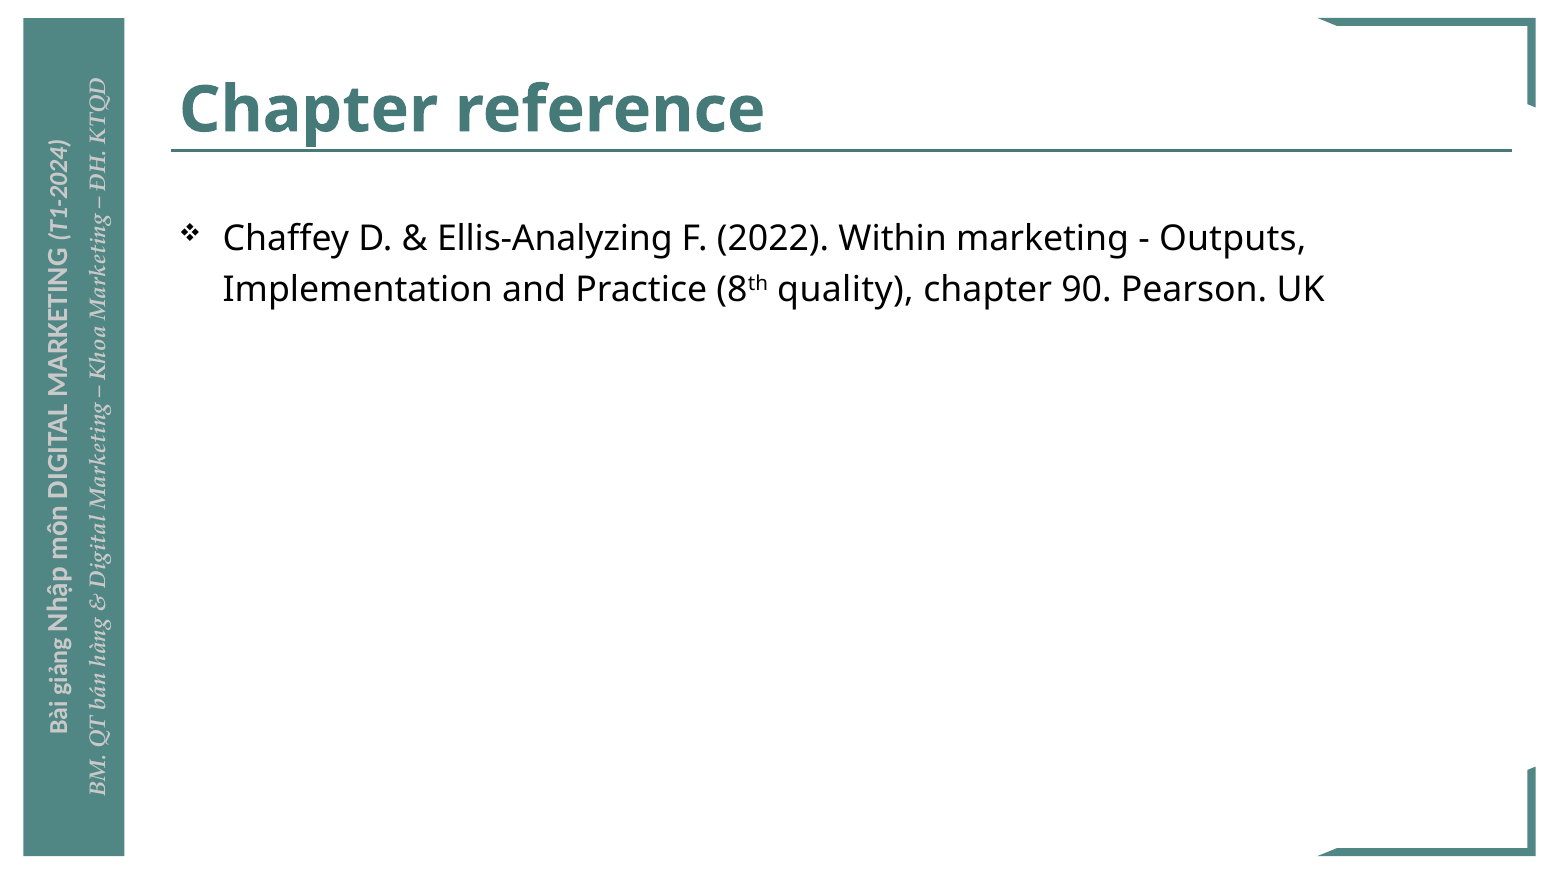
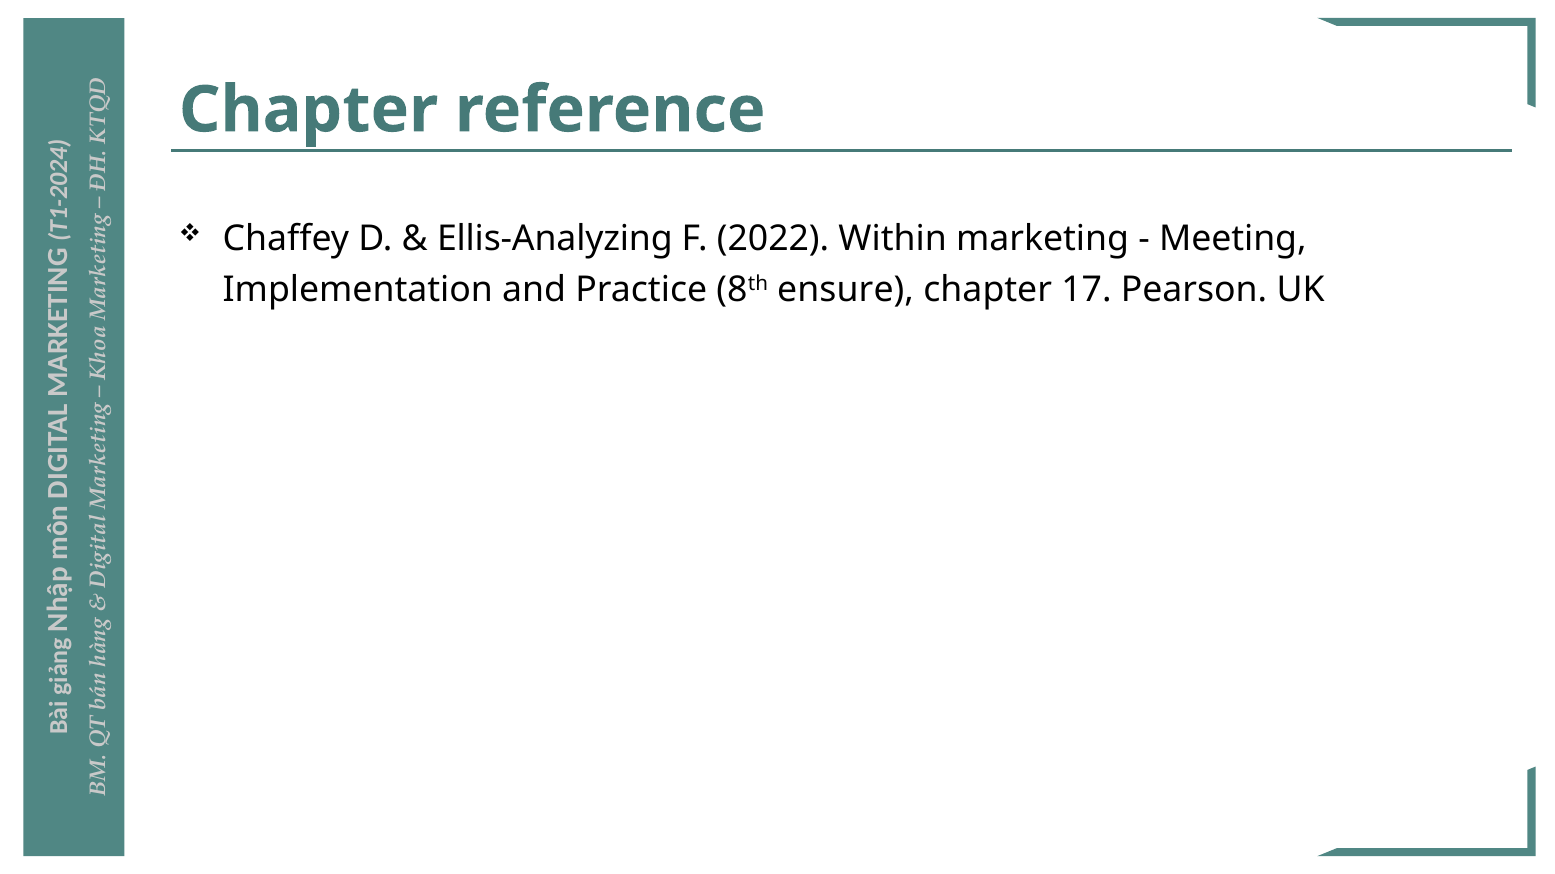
Outputs: Outputs -> Meeting (1233, 238)
quality: quality -> ensure (846, 290)
90: 90 -> 17 (1086, 290)
